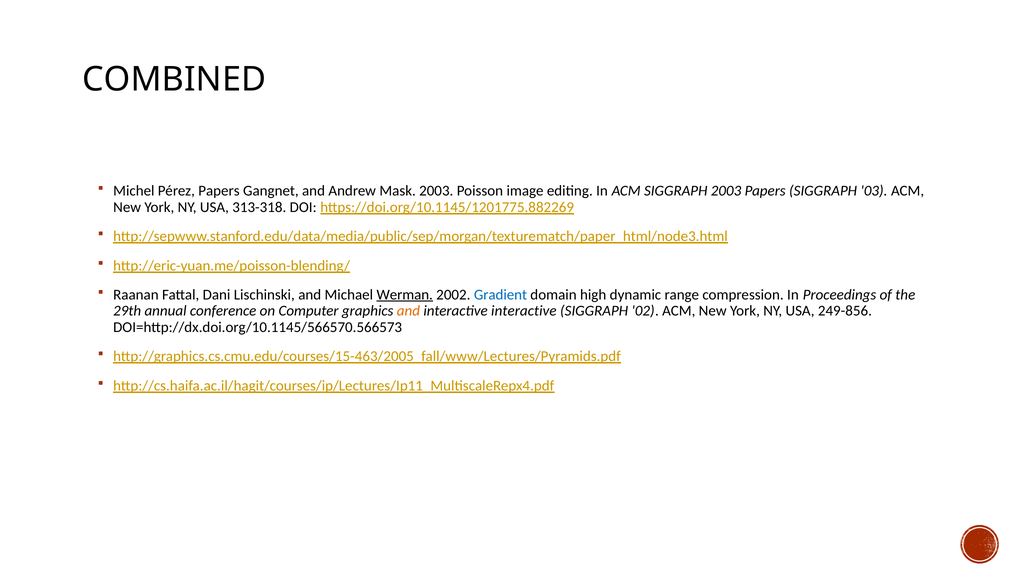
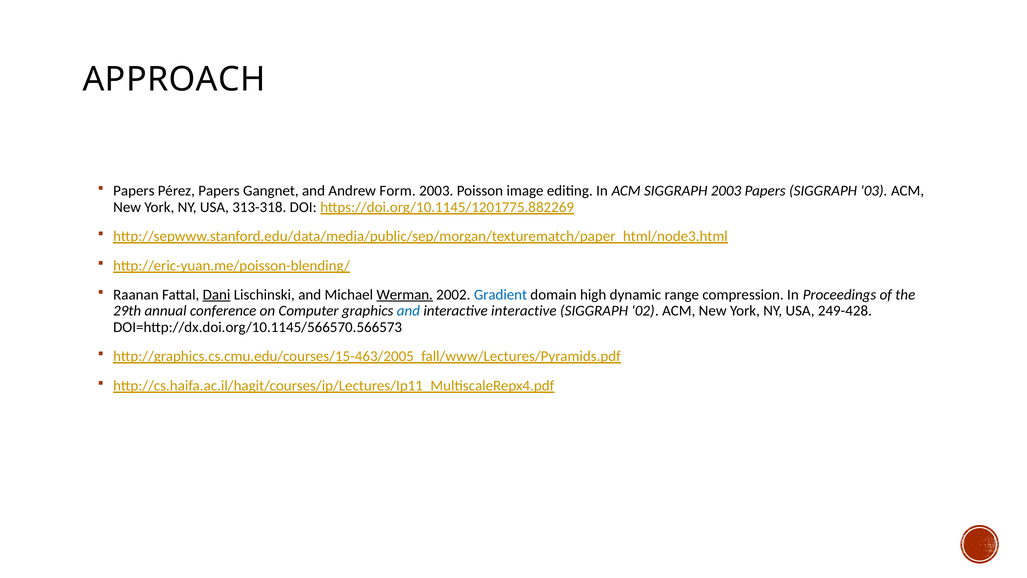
COMBINED: COMBINED -> APPROACH (174, 79)
Michel: Michel -> Papers (134, 191)
Mask: Mask -> Form (398, 191)
Dani underline: none -> present (217, 295)
and colour: orange -> blue (408, 311)
249-856: 249-856 -> 249-428 (845, 311)
